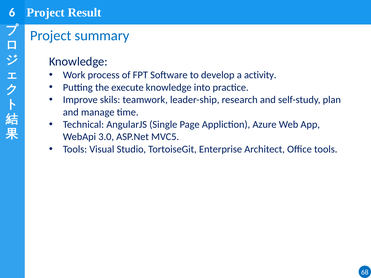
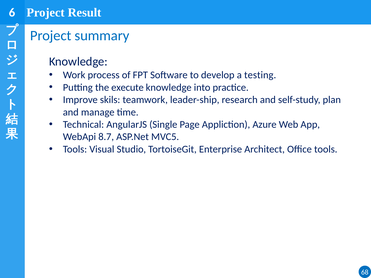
activity: activity -> testing (260, 75)
3.0: 3.0 -> 8.7 (106, 137)
